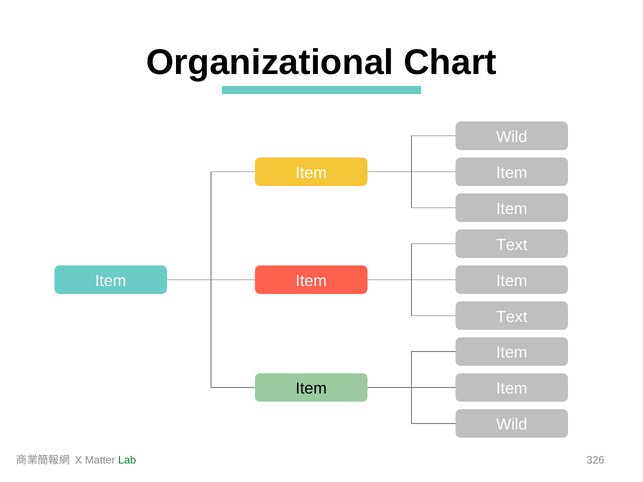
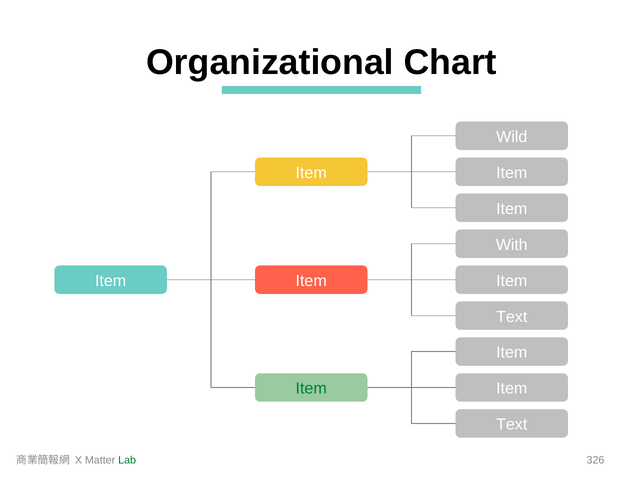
Text: Text -> With (512, 245)
Item colour: black -> green (311, 389)
Wild: Wild -> Text (512, 425)
